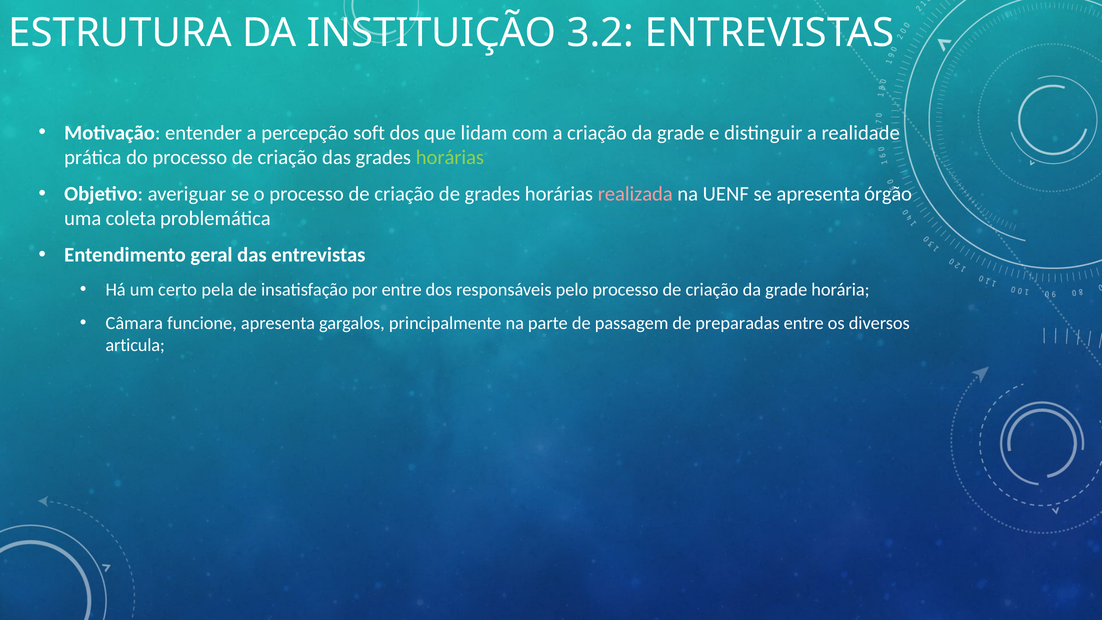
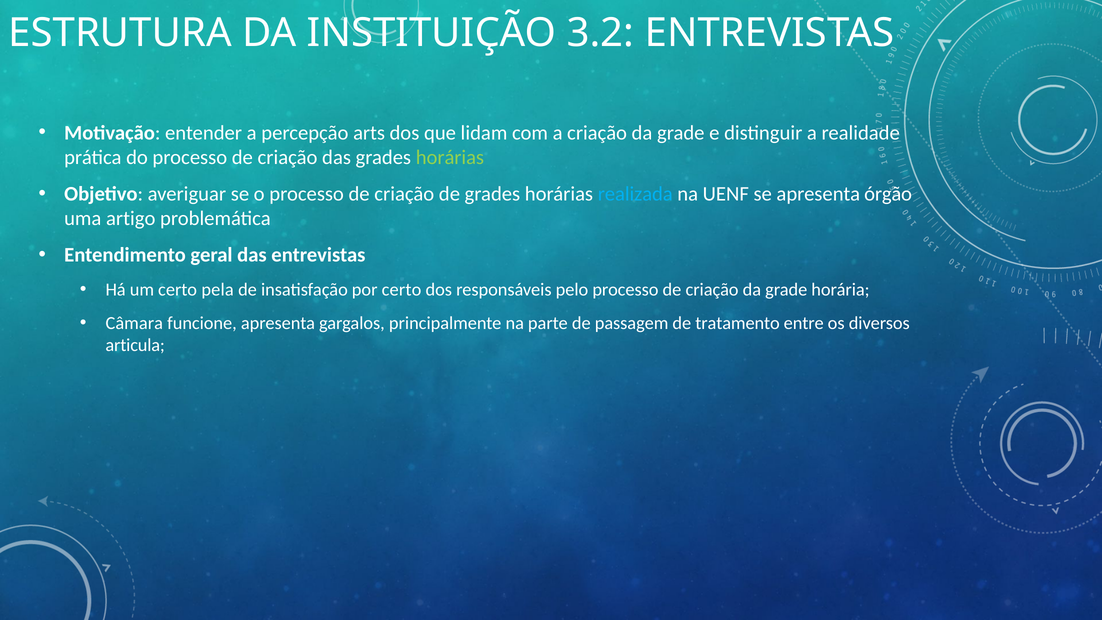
soft: soft -> arts (369, 133)
realizada colour: pink -> light blue (635, 194)
coleta: coleta -> artigo (131, 219)
por entre: entre -> certo (402, 290)
preparadas: preparadas -> tratamento (738, 323)
